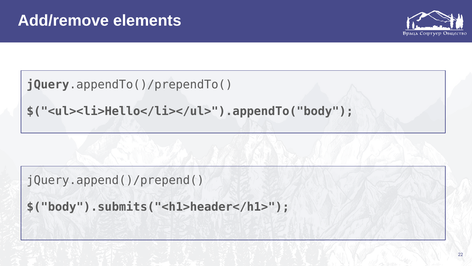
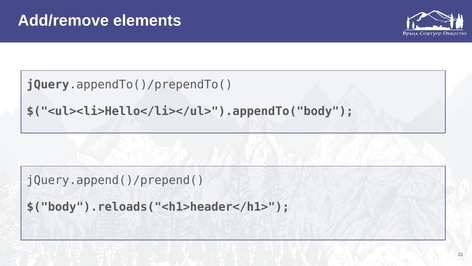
$("body").submits("<h1>header</h1>: $("body").submits("<h1>header</h1> -> $("body").reloads("<h1>header</h1> (158, 207)
